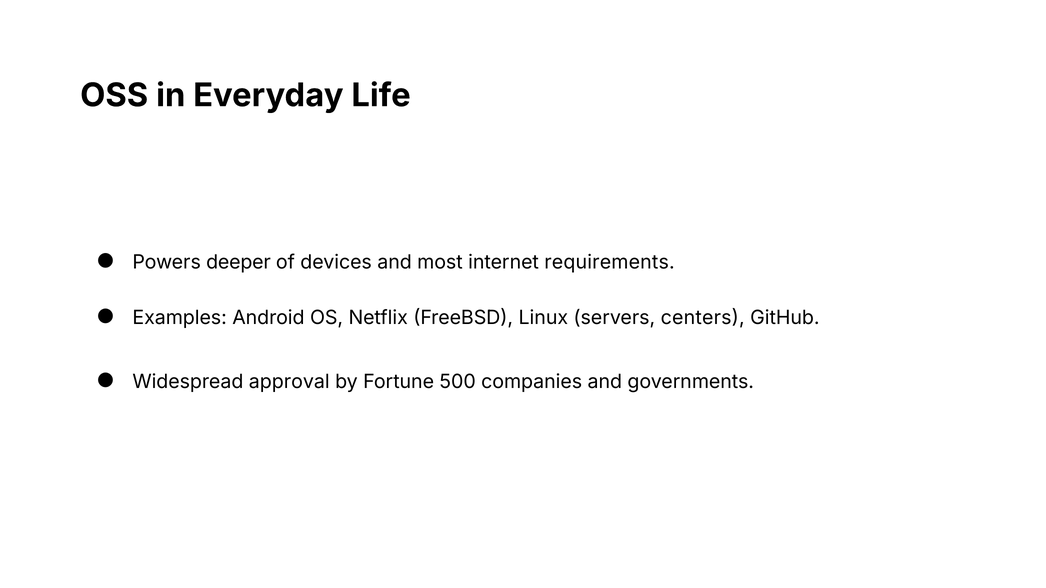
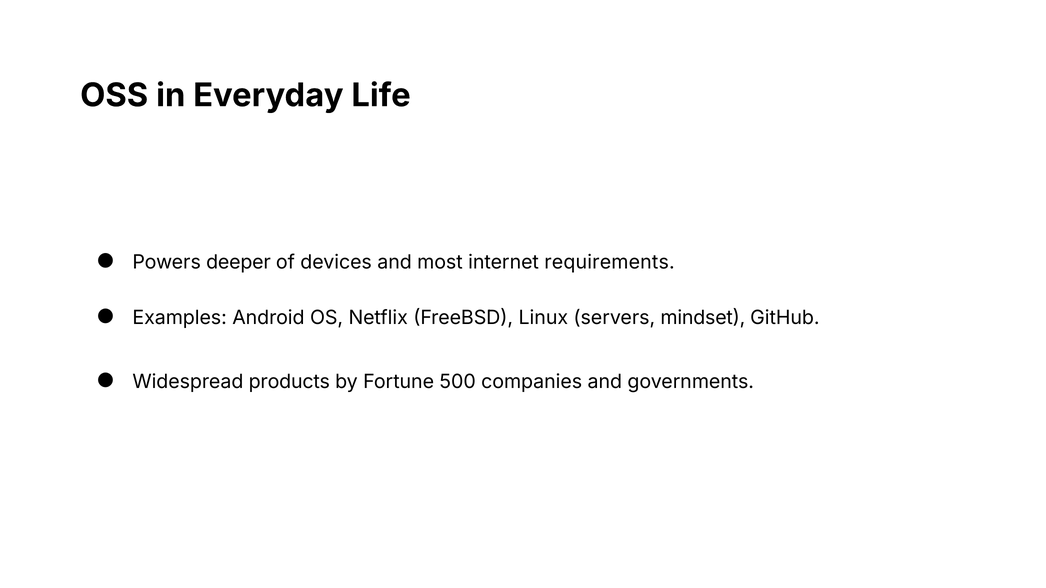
centers: centers -> mindset (703, 318)
approval: approval -> products (289, 382)
